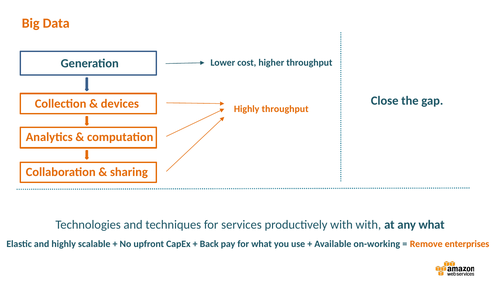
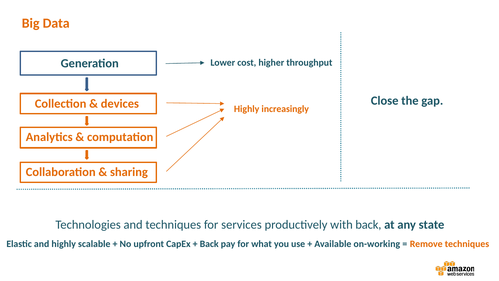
Highly throughput: throughput -> increasingly (285, 109)
with with: with -> back (368, 225)
any what: what -> state (432, 225)
Remove enterprises: enterprises -> techniques (467, 244)
